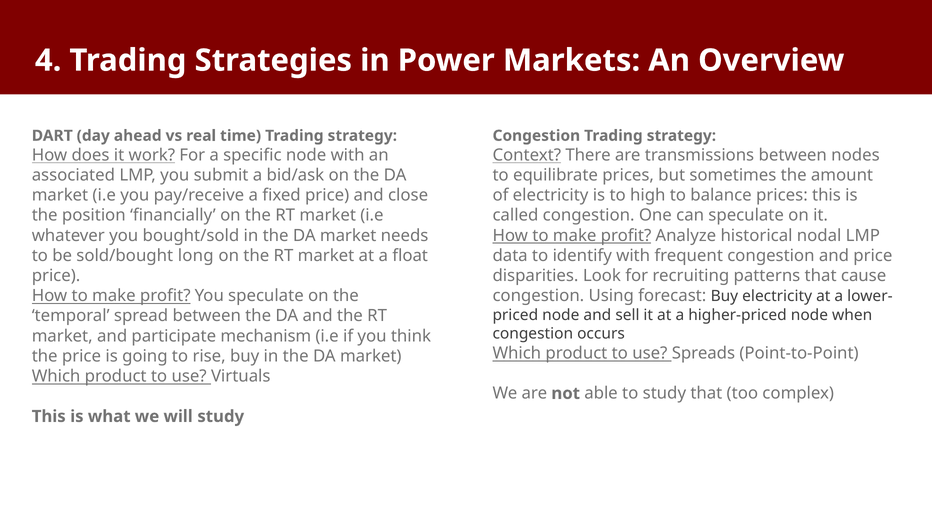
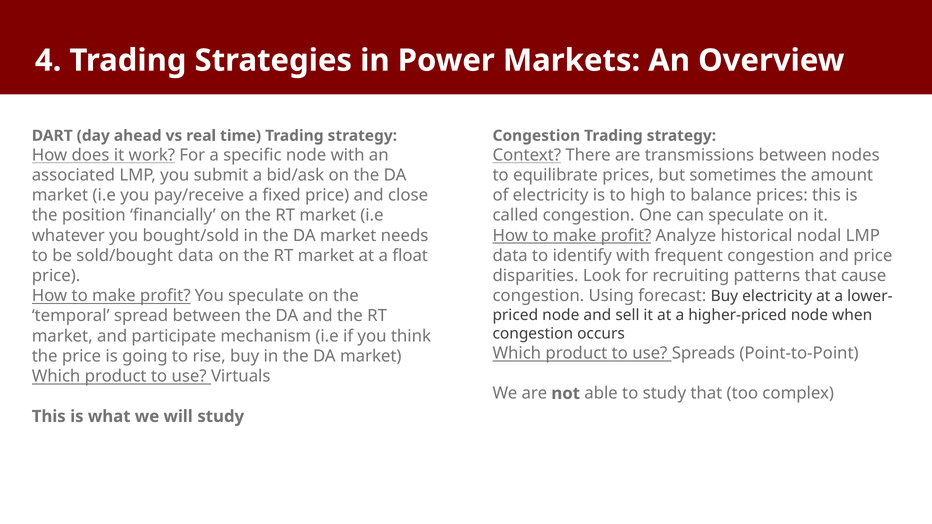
sold/bought long: long -> data (196, 256)
